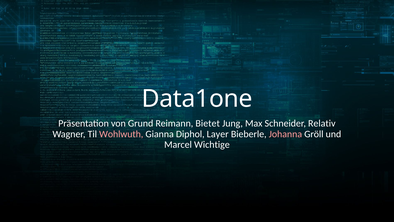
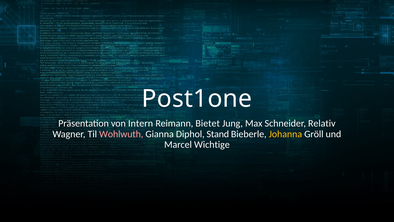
Data1one: Data1one -> Post1one (197, 98)
Grund: Grund -> Intern (141, 123)
Layer: Layer -> Stand (218, 134)
Johanna colour: pink -> yellow (285, 134)
